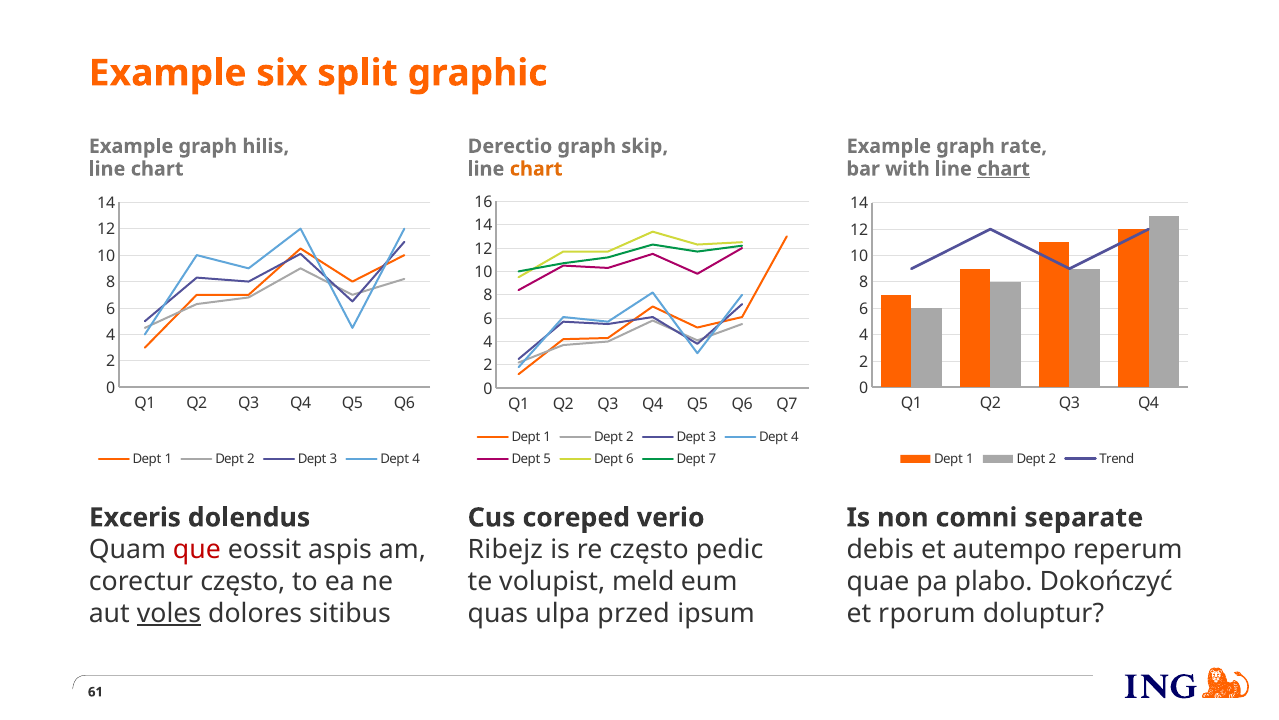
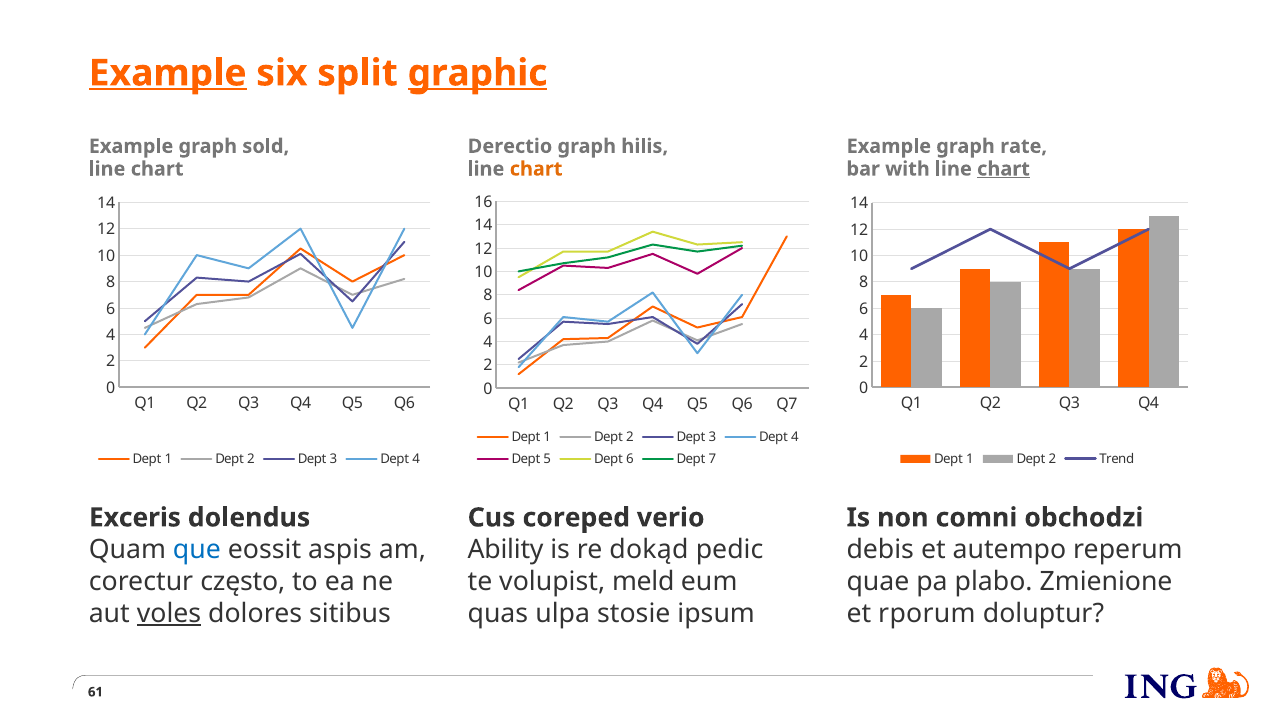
Example underline: none -> present (168, 73)
graphic underline: none -> present (477, 73)
hilis: hilis -> sold (266, 146)
skip: skip -> hilis (645, 146)
separate: separate -> obchodzi (1084, 517)
que colour: red -> blue (197, 549)
Ribejz: Ribejz -> Ability (506, 549)
re często: często -> dokąd (649, 549)
Dokończyć: Dokończyć -> Zmienione (1106, 581)
przed: przed -> stosie (634, 613)
